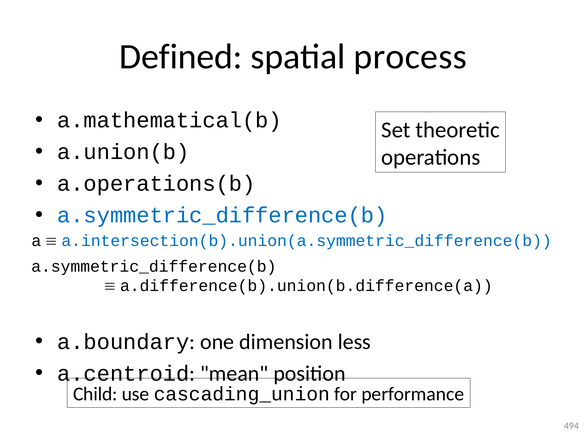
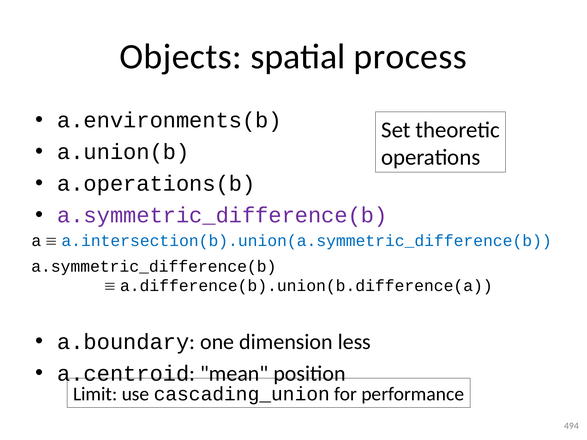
Defined: Defined -> Objects (181, 57)
a.mathematical(b: a.mathematical(b -> a.environments(b (169, 120)
a.symmetric_difference(b colour: blue -> purple (222, 215)
Child: Child -> Limit (95, 394)
